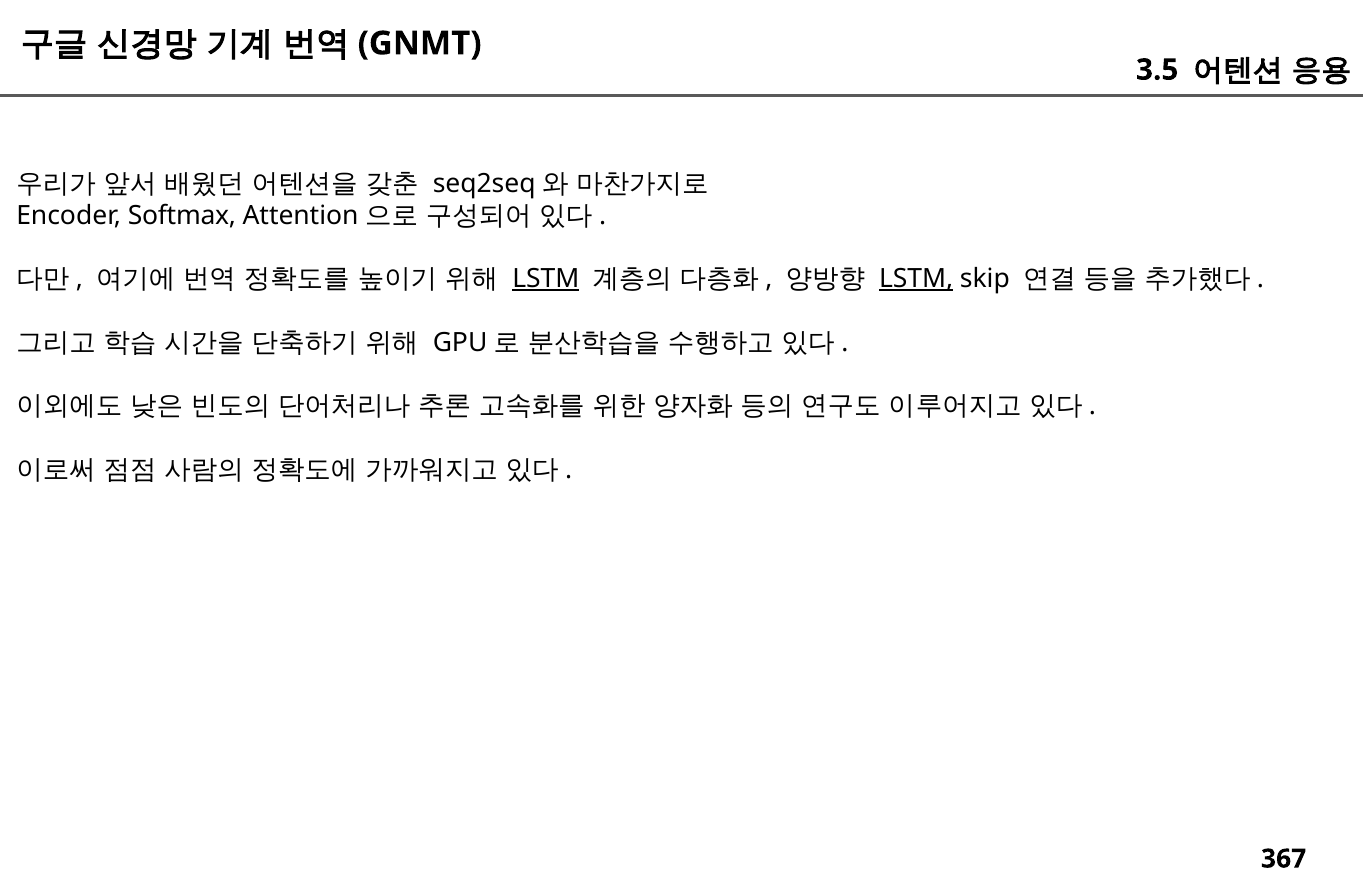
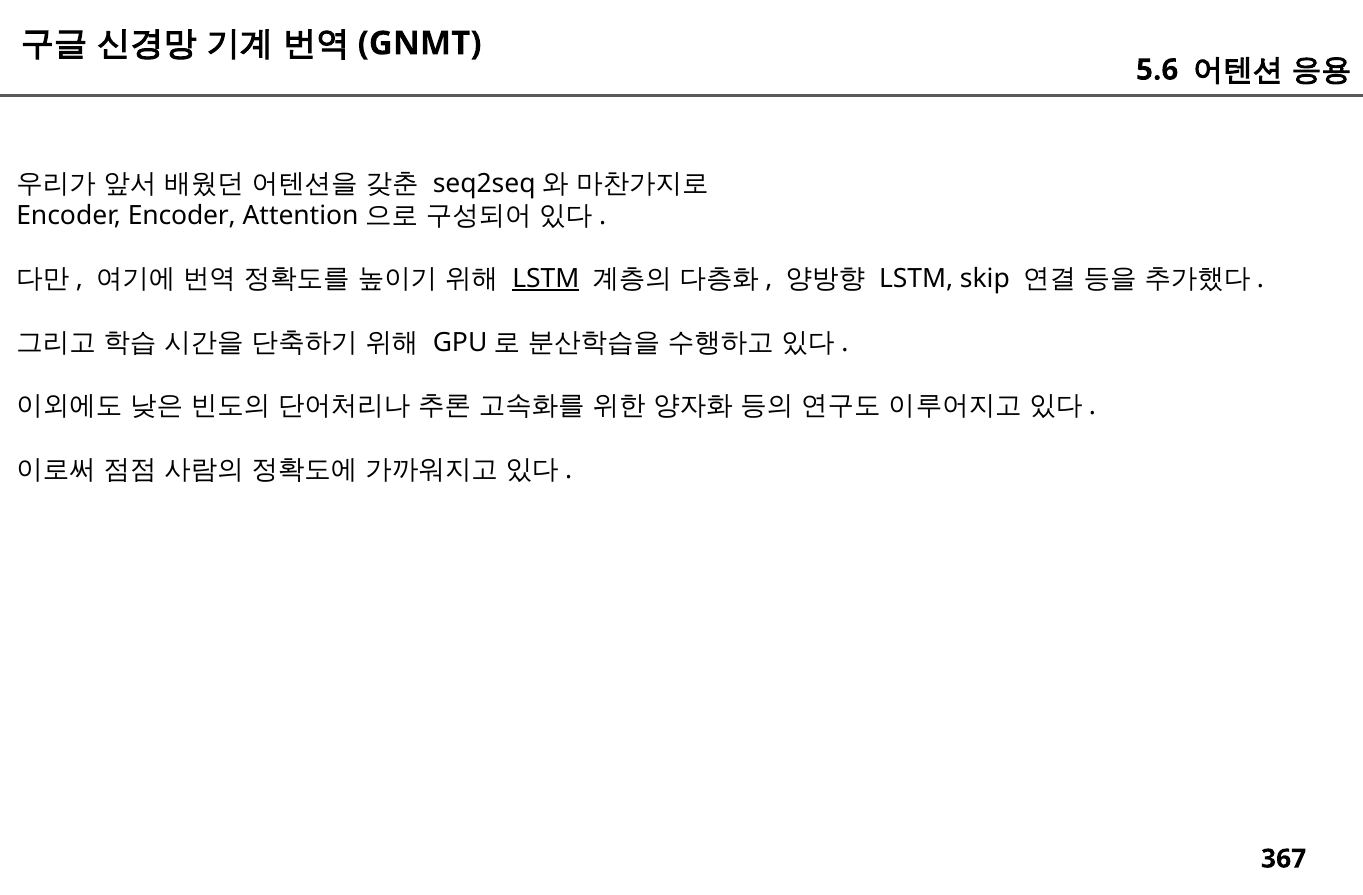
3.5: 3.5 -> 5.6 (1157, 70)
Encoder Softmax: Softmax -> Encoder (182, 215)
LSTM underline: present -> none (916, 279)
